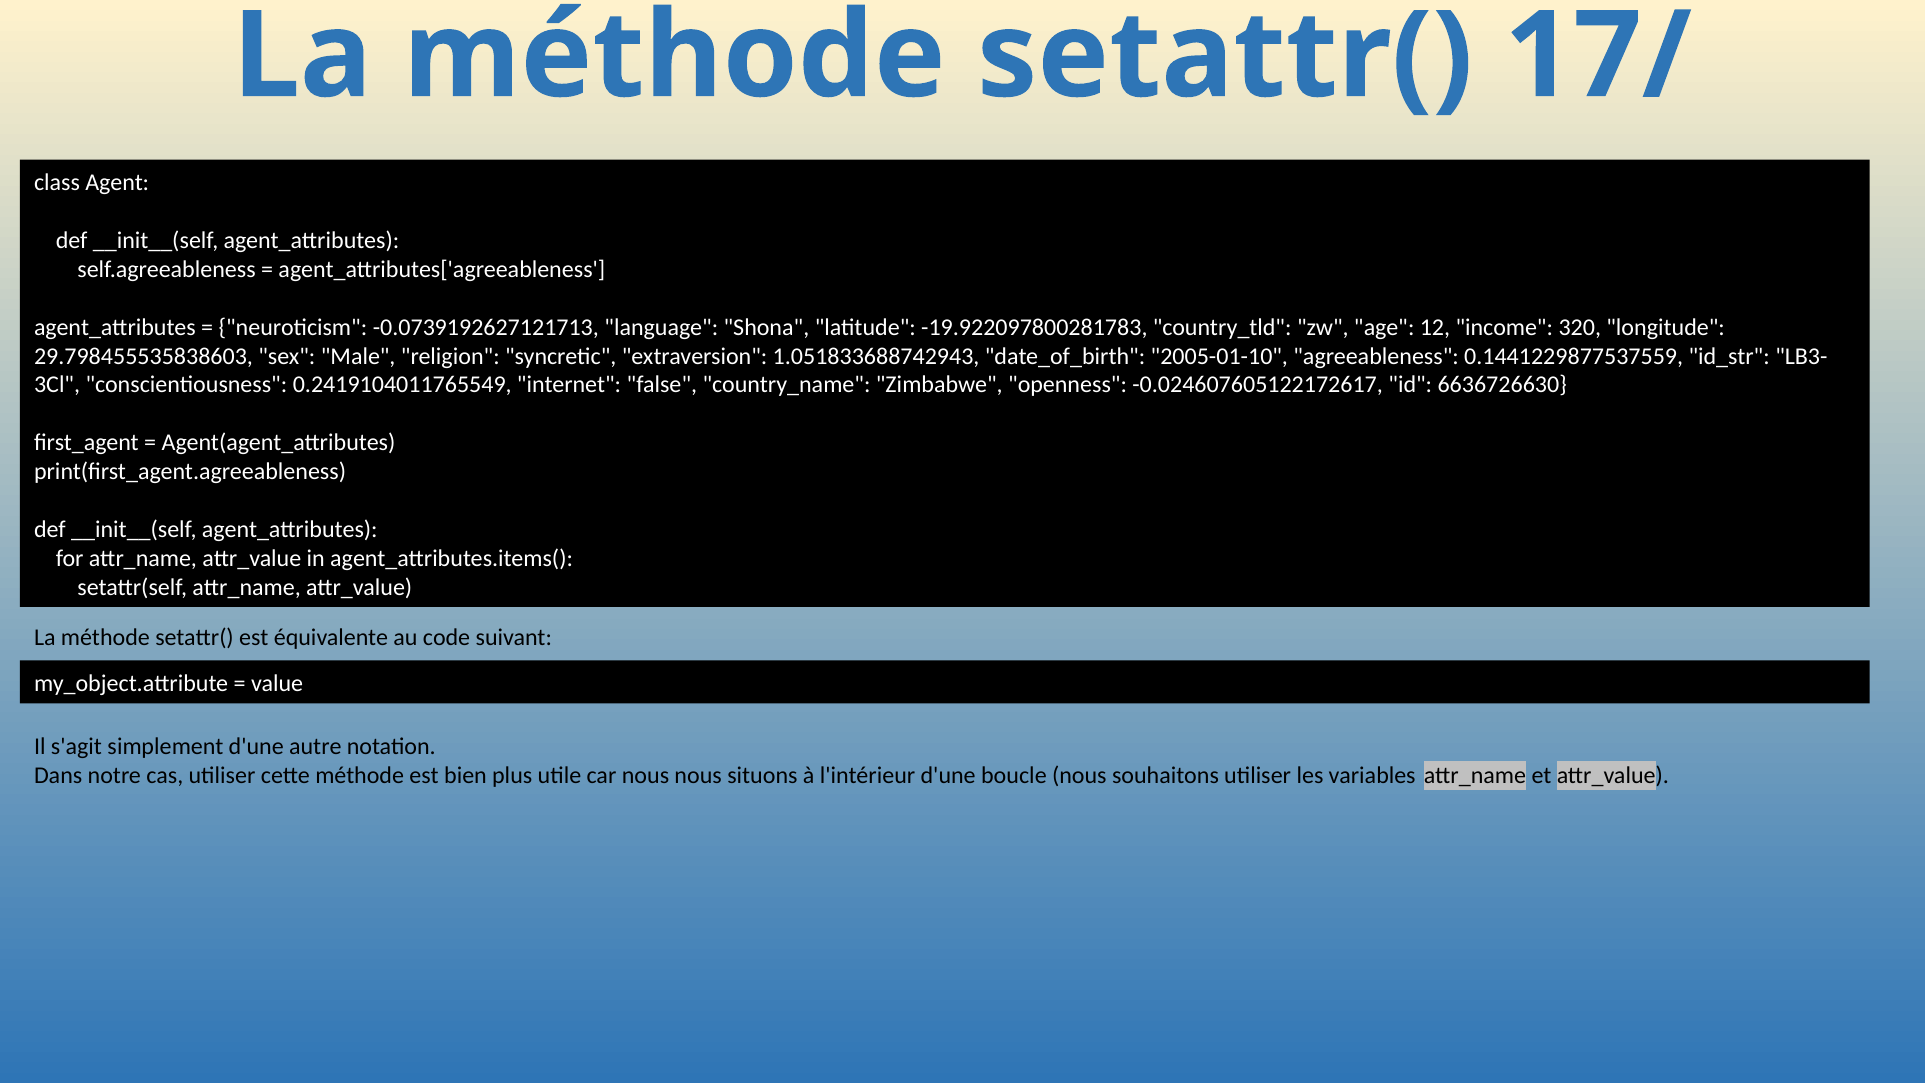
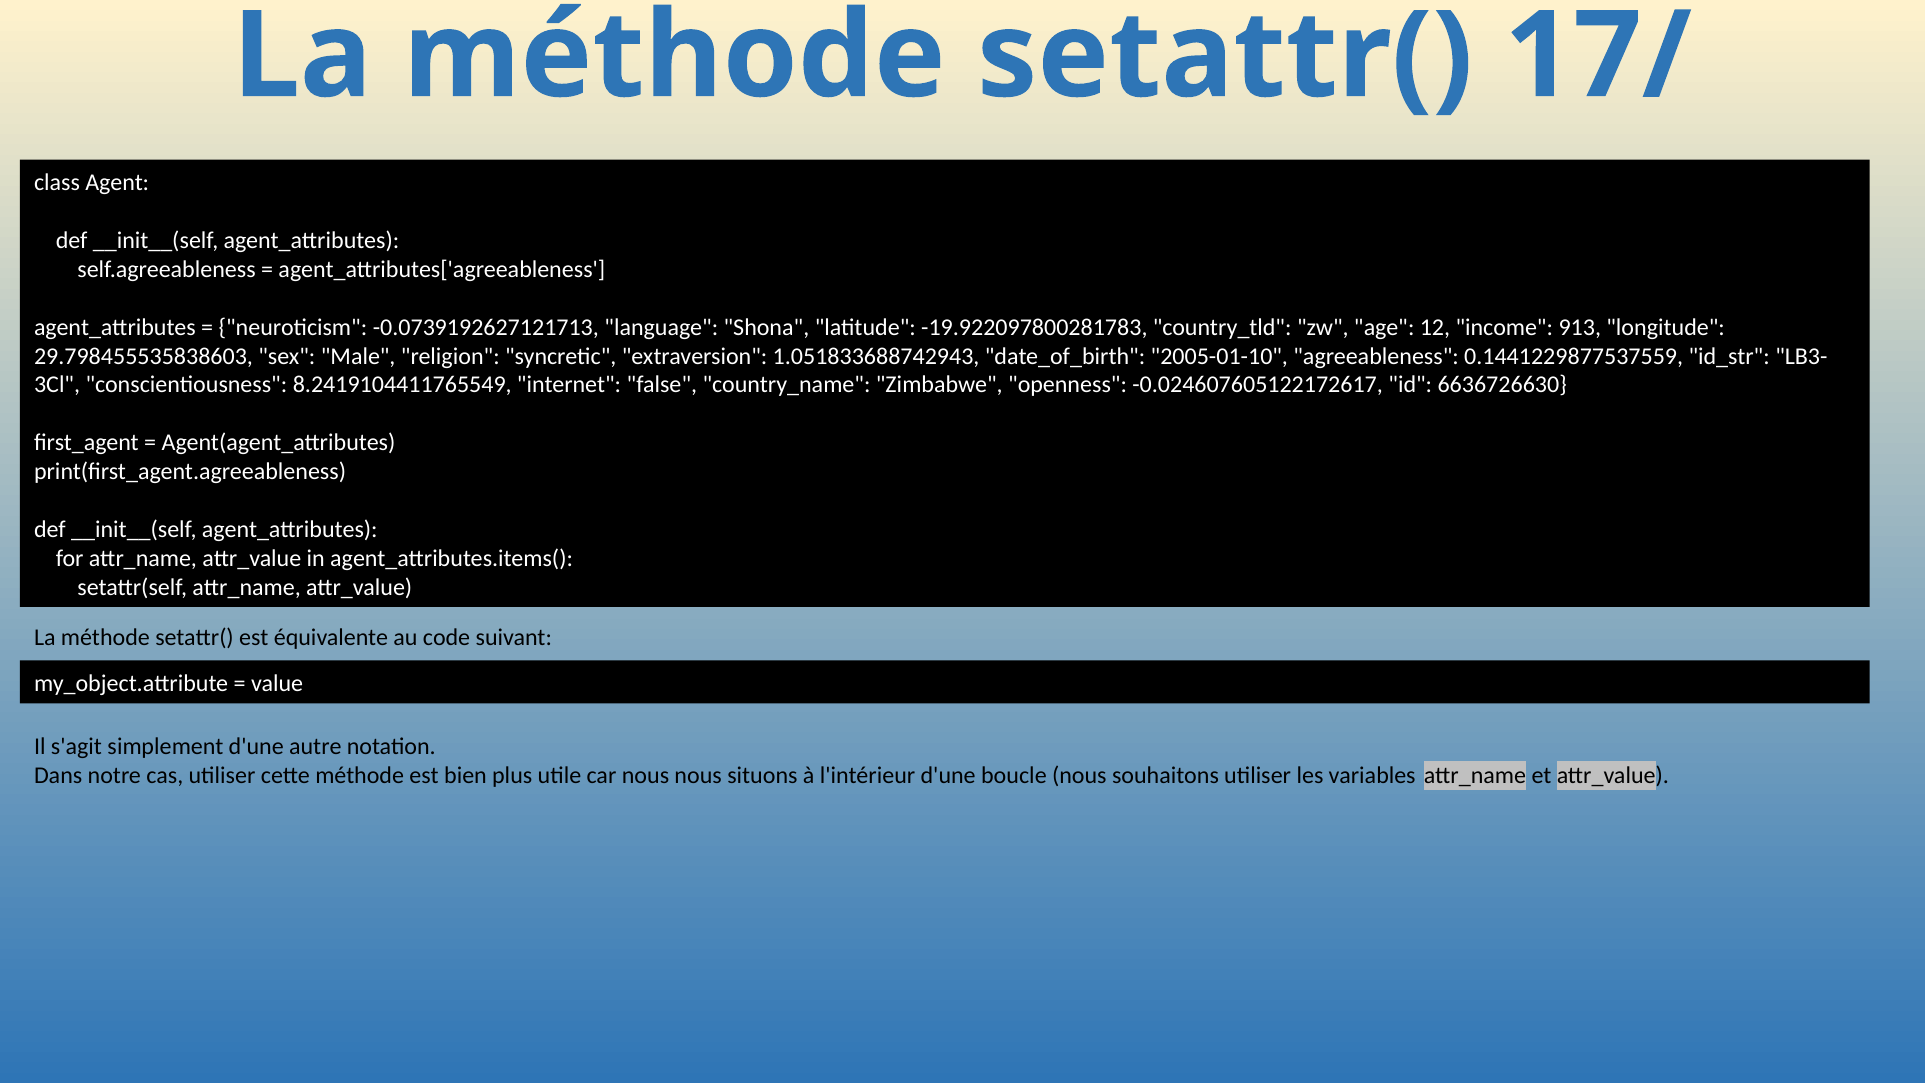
320: 320 -> 913 (1580, 327)
0.2419104011765549: 0.2419104011765549 -> 8.2419104411765549 (402, 385)
